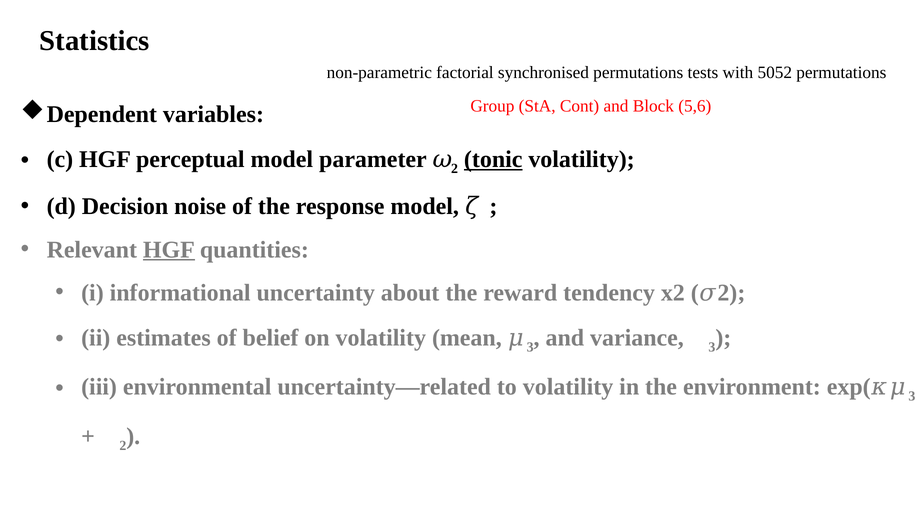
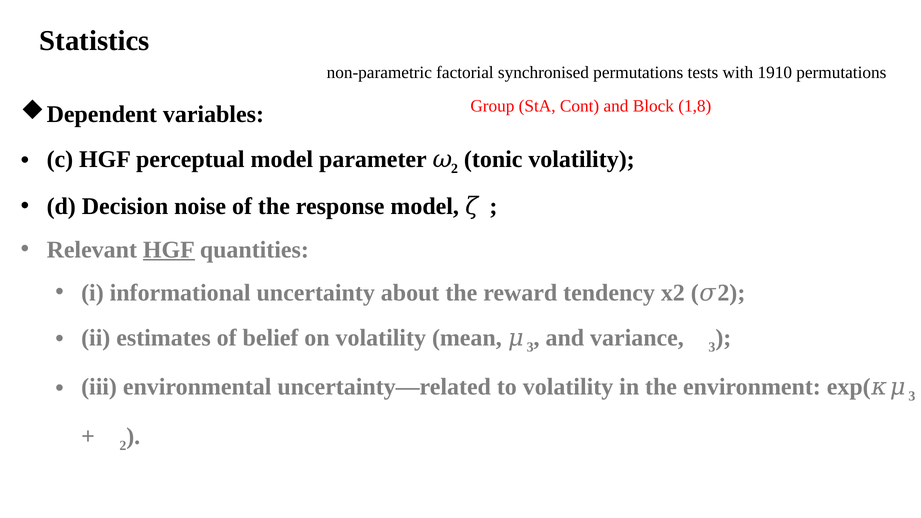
5052: 5052 -> 1910 (775, 73)
5,6: 5,6 -> 1,8 (695, 106)
tonic underline: present -> none (493, 159)
